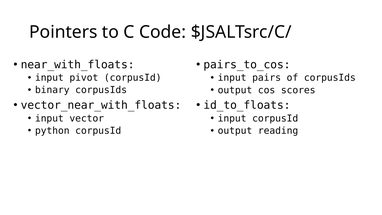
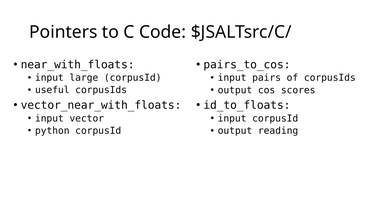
pivot: pivot -> large (84, 78)
binary: binary -> useful (52, 90)
